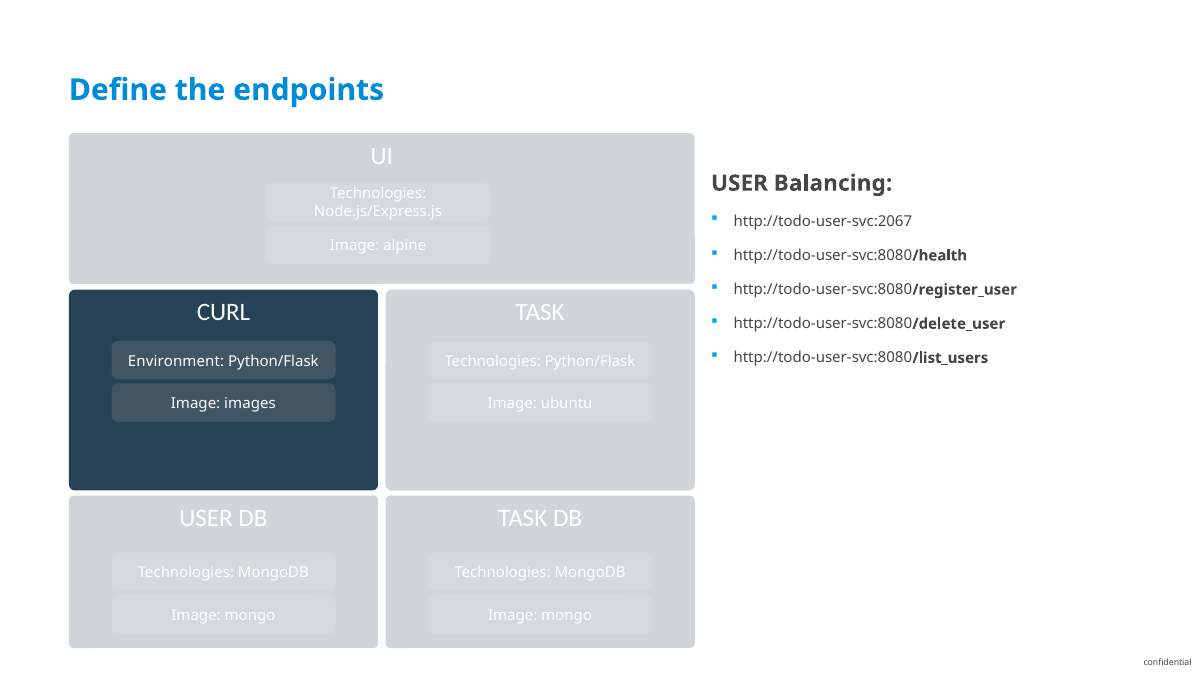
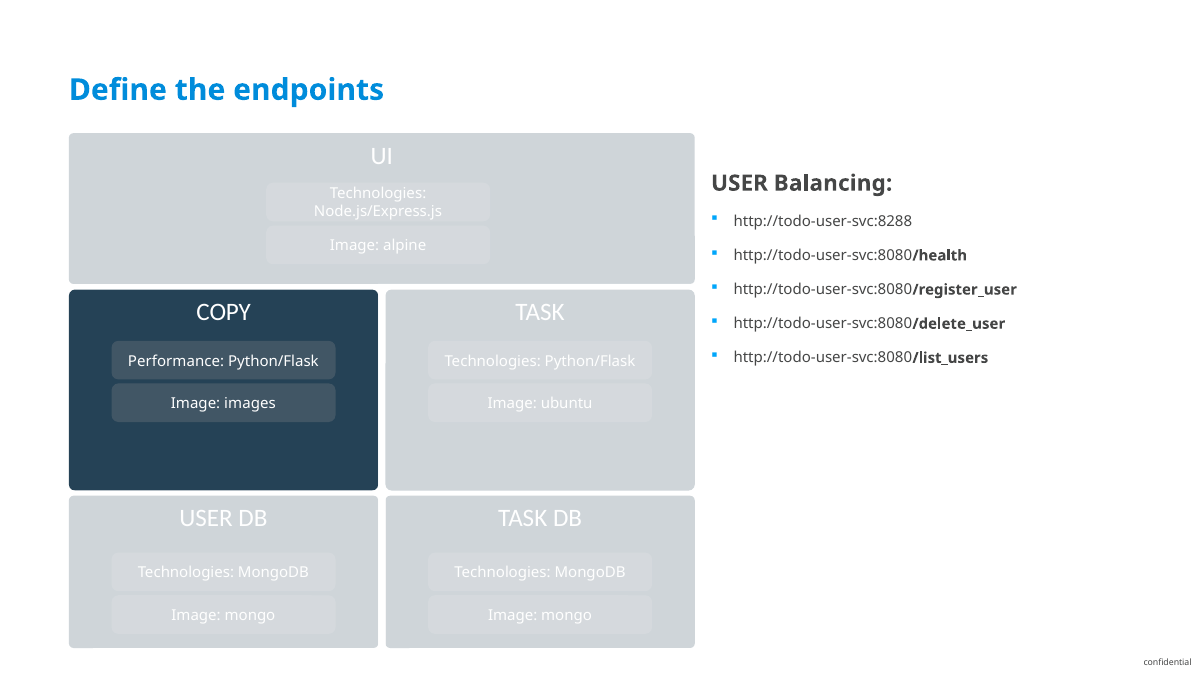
http://todo-user-svc:2067: http://todo-user-svc:2067 -> http://todo-user-svc:8288 (823, 222)
CURL: CURL -> COPY (224, 313)
Environment: Environment -> Performance (176, 362)
